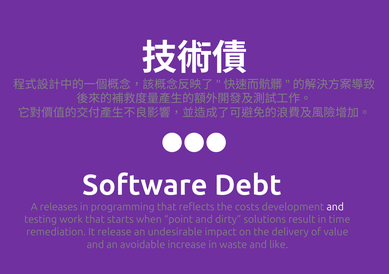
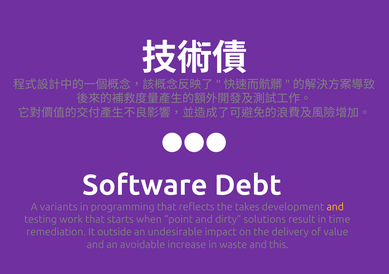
releases: releases -> variants (59, 207)
costs: costs -> takes (247, 207)
and colour: white -> yellow (335, 207)
release: release -> outside (115, 232)
like: like -> this (279, 245)
